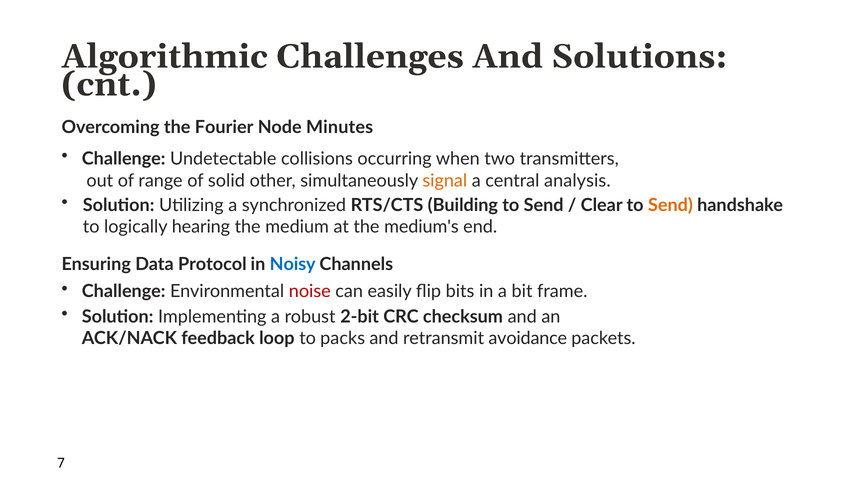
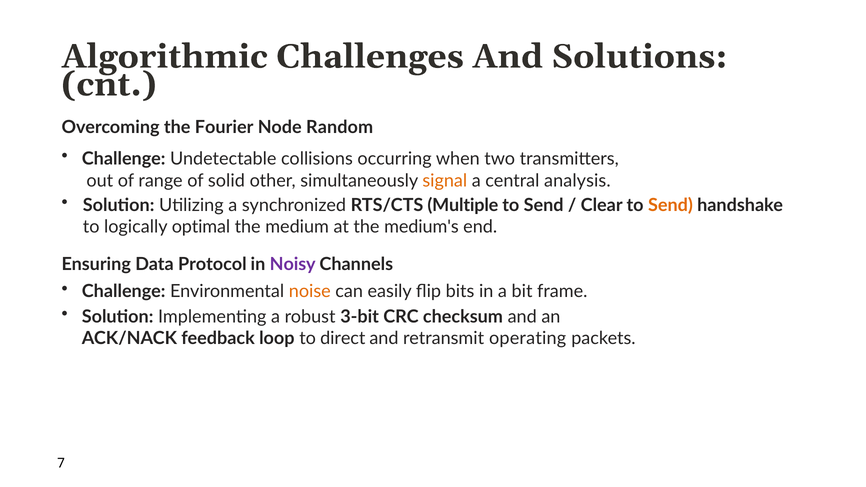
Minutes: Minutes -> Random (340, 127)
Building: Building -> Multiple (463, 205)
hearing: hearing -> optimal (201, 227)
Noisy colour: blue -> purple (293, 264)
noise colour: red -> orange (310, 292)
2-bit: 2-bit -> 3-bit (360, 317)
packs: packs -> direct (343, 339)
avoidance: avoidance -> operating (528, 339)
